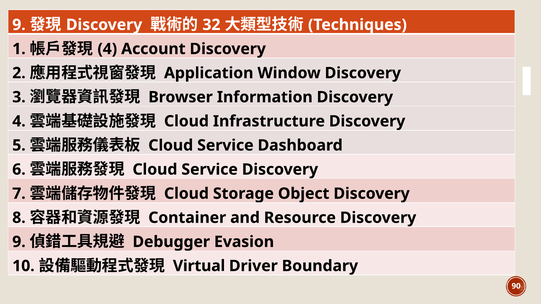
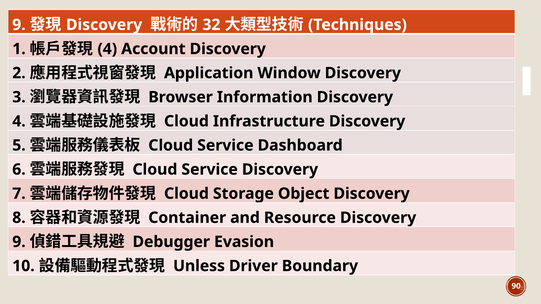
Virtual: Virtual -> Unless (199, 266)
